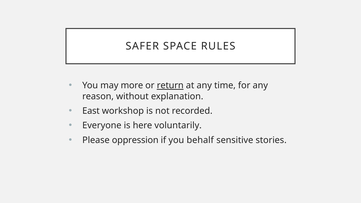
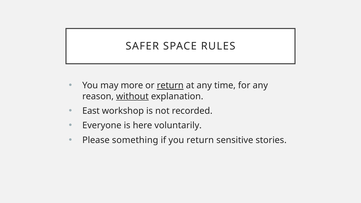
without underline: none -> present (132, 96)
oppression: oppression -> something (135, 140)
you behalf: behalf -> return (200, 140)
